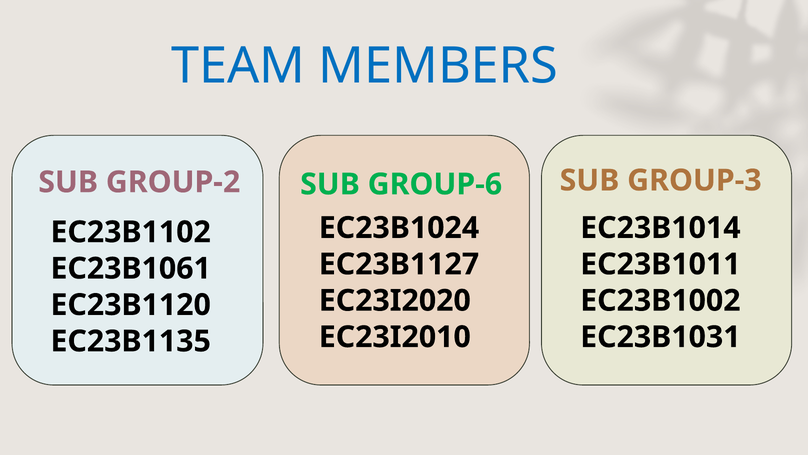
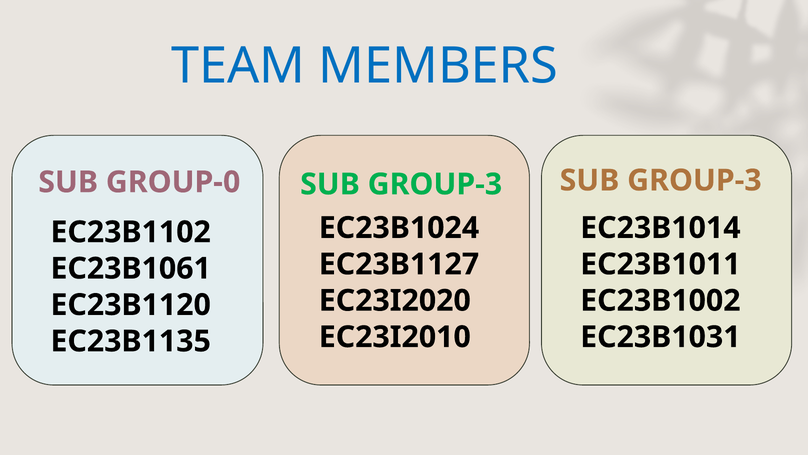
GROUP-2: GROUP-2 -> GROUP-0 (173, 182)
GROUP-6: GROUP-6 -> GROUP-3 (435, 184)
